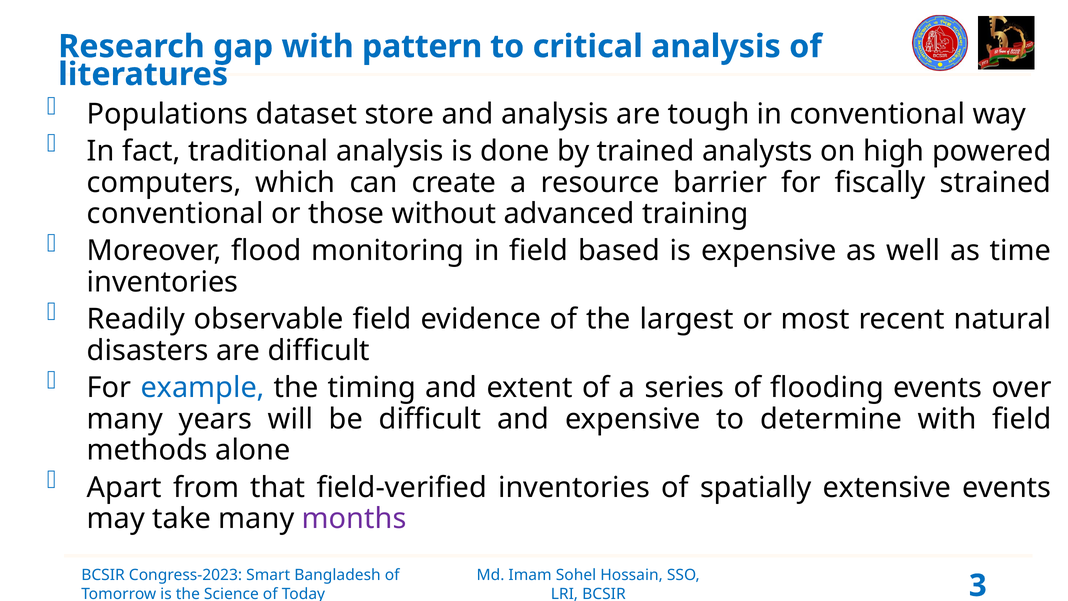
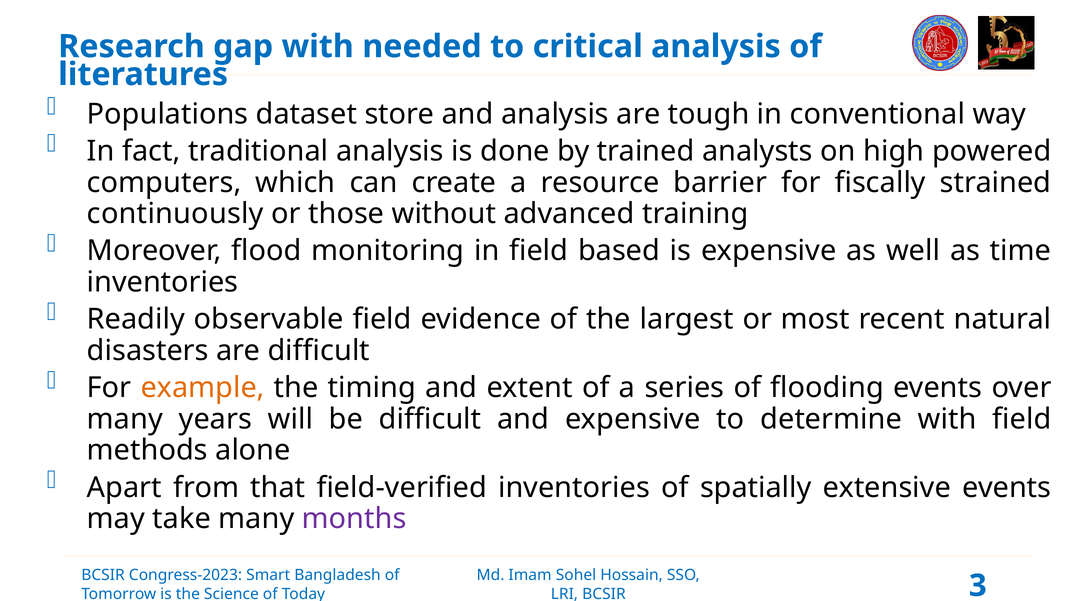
pattern: pattern -> needed (422, 46)
conventional: conventional -> continuously (175, 214)
example colour: blue -> orange (203, 388)
